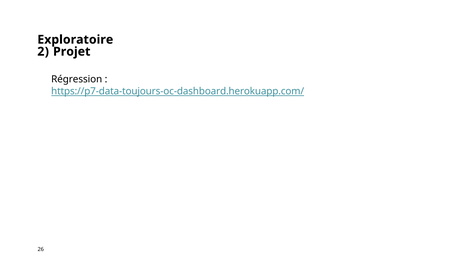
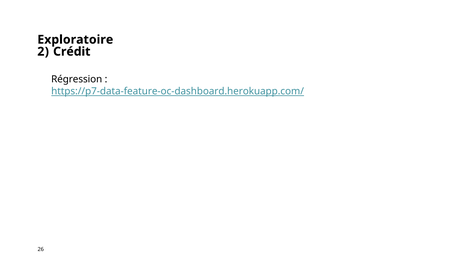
Projet: Projet -> Crédit (72, 51)
https://p7-data-toujours-oc-dashboard.herokuapp.com/: https://p7-data-toujours-oc-dashboard.herokuapp.com/ -> https://p7-data-feature-oc-dashboard.herokuapp.com/ (178, 91)
